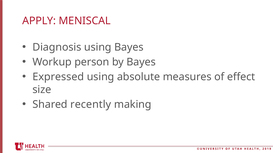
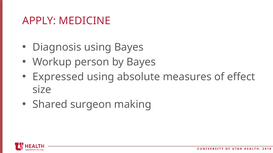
MENISCAL: MENISCAL -> MEDICINE (85, 21)
recently: recently -> surgeon (91, 105)
